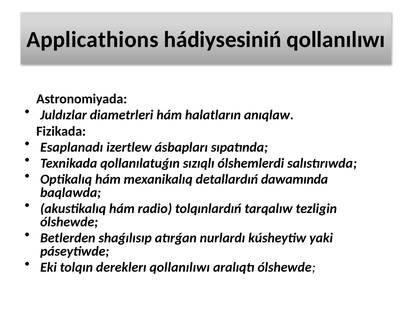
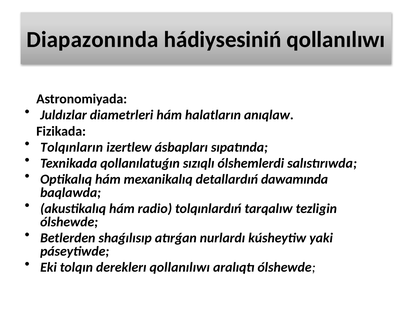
Applicathions: Applicathions -> Diapazonında (92, 40)
Esaplanadı: Esaplanadı -> Tolqınların (72, 147)
